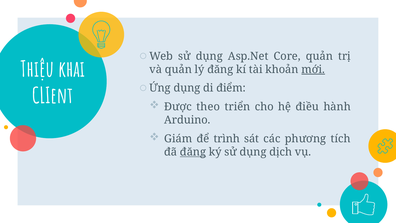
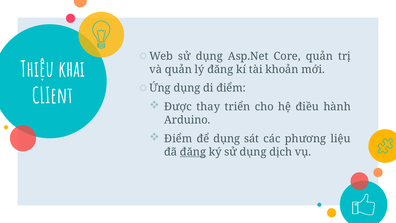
mới underline: present -> none (313, 69)
theo: theo -> thay (208, 107)
Giám: Giám -> Điểm (178, 139)
để trình: trình -> dụng (227, 139)
tích: tích -> liệu (341, 139)
